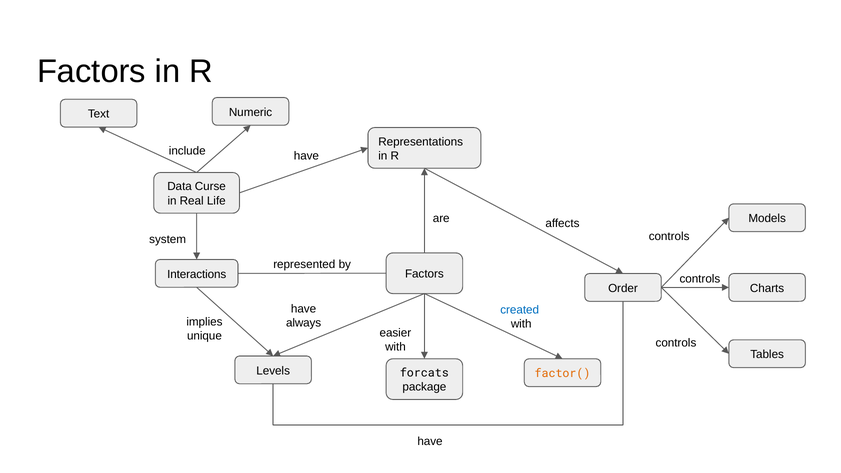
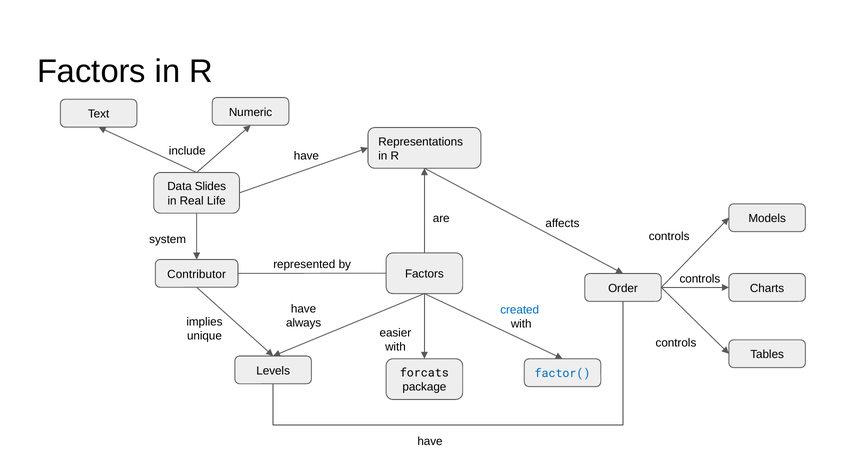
Curse: Curse -> Slides (210, 187)
Interactions: Interactions -> Contributor (197, 274)
factor( colour: orange -> blue (563, 374)
